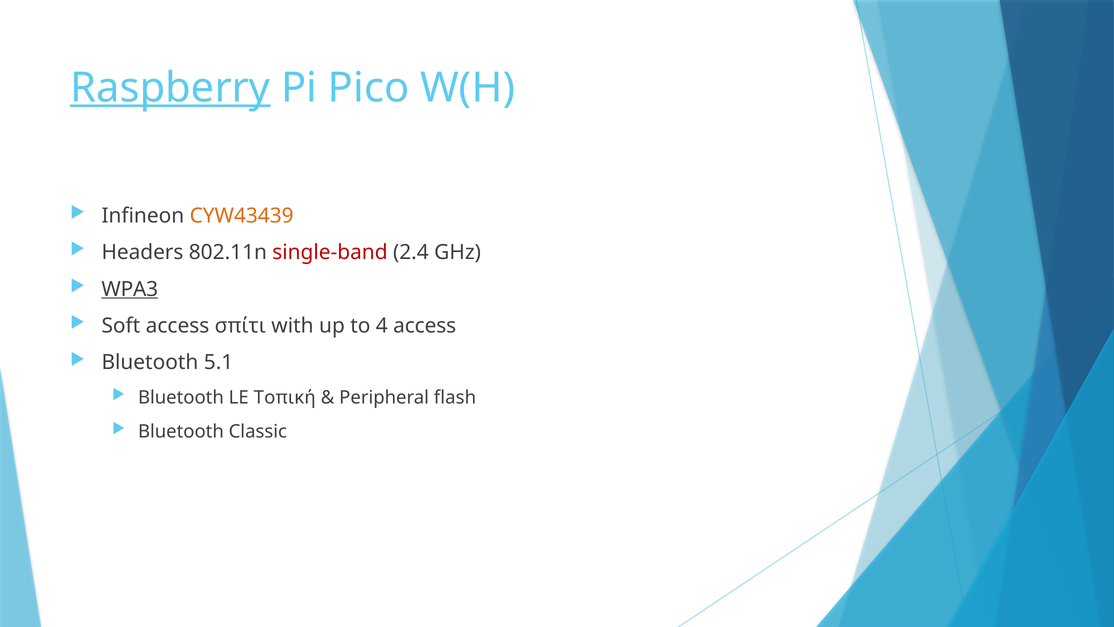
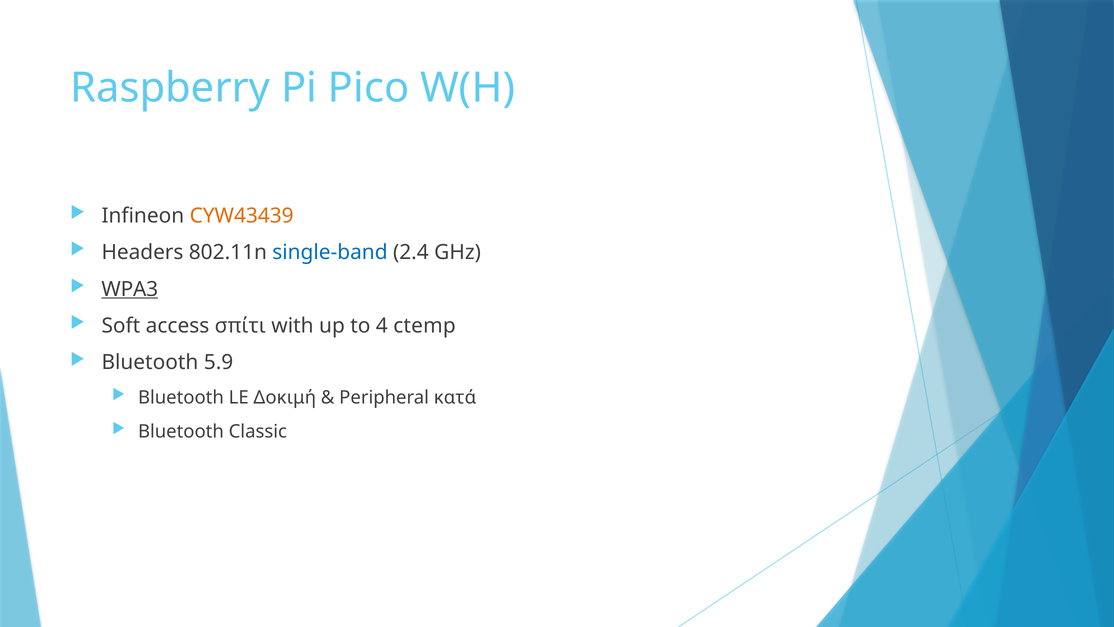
Raspberry underline: present -> none (170, 88)
single-band colour: red -> blue (330, 252)
4 access: access -> ctemp (425, 326)
5.1: 5.1 -> 5.9 (219, 362)
Τοπική: Τοπική -> Δοκιμή (285, 397)
flash: flash -> κατά (455, 397)
